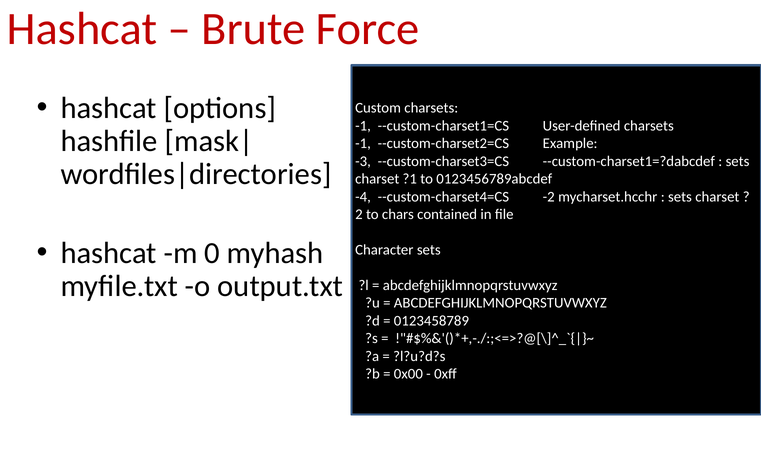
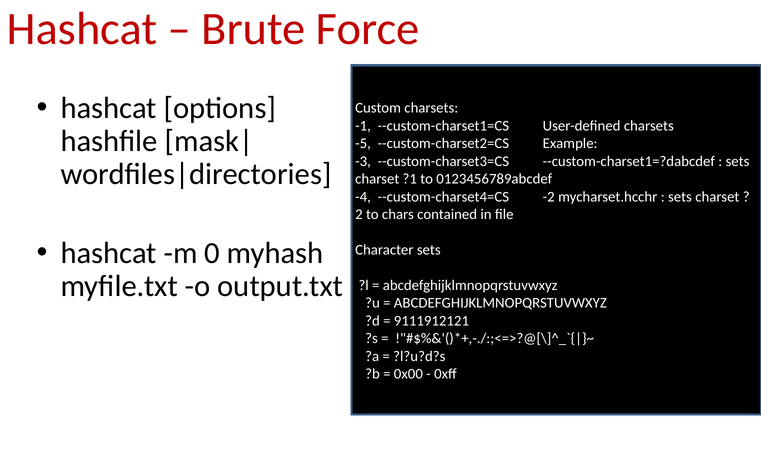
-1: -1 -> -5 (363, 144)
0123458789: 0123458789 -> 9111912121 (431, 321)
